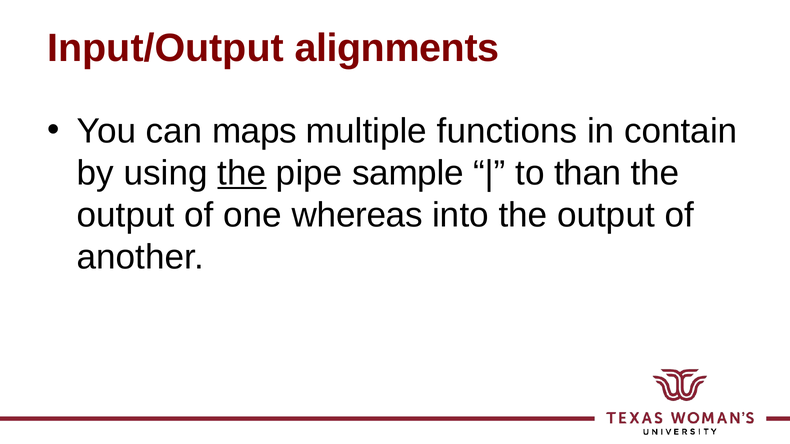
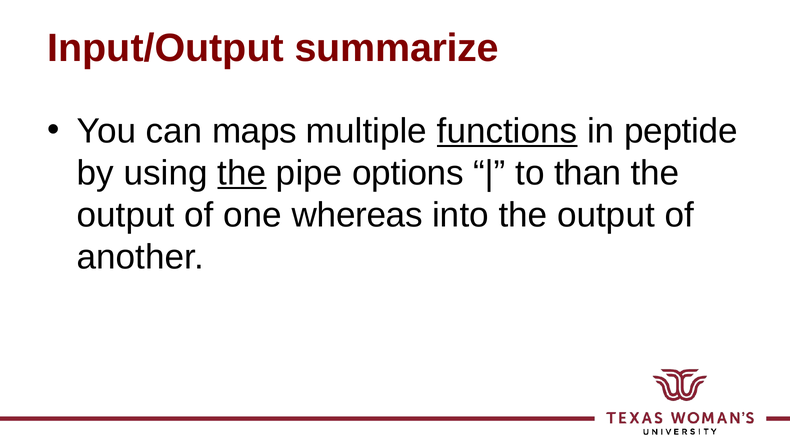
alignments: alignments -> summarize (397, 48)
functions underline: none -> present (507, 131)
contain: contain -> peptide (681, 131)
sample: sample -> options (408, 173)
